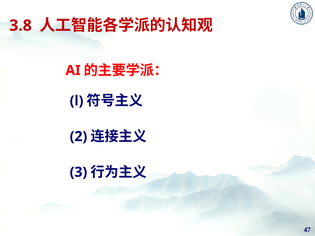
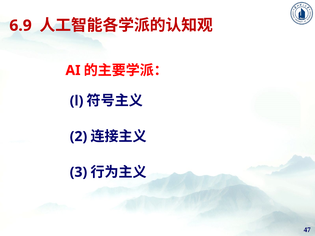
3.8: 3.8 -> 6.9 (21, 26)
